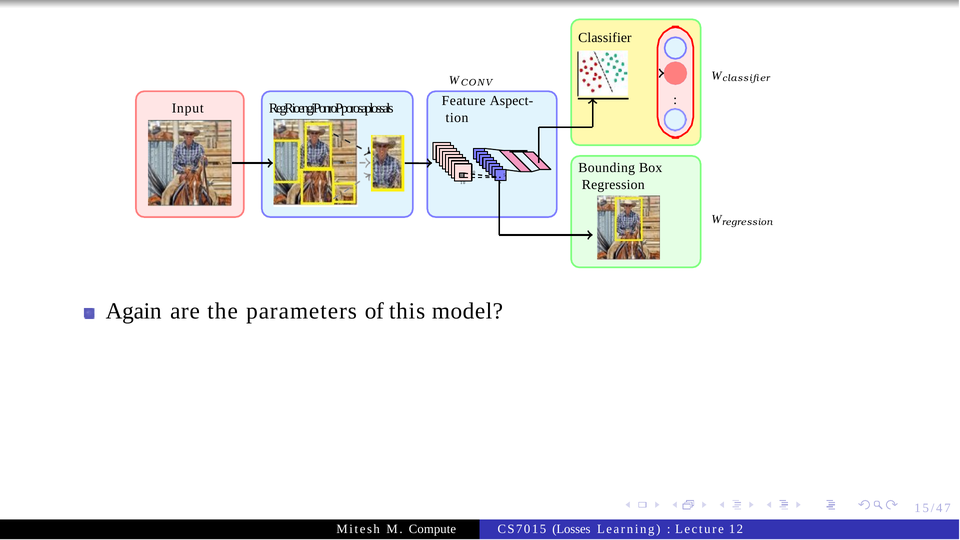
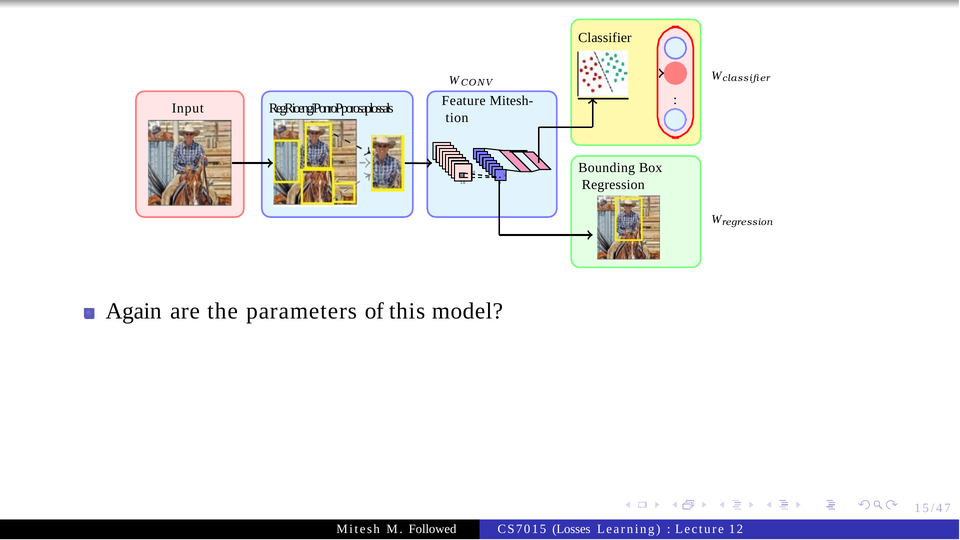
Aspect-: Aspect- -> Mitesh- (511, 101)
Compute: Compute -> Followed (433, 529)
